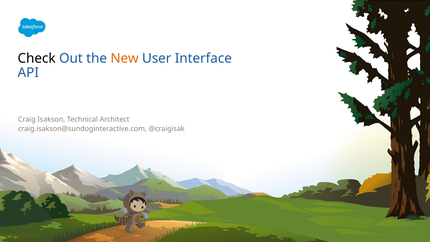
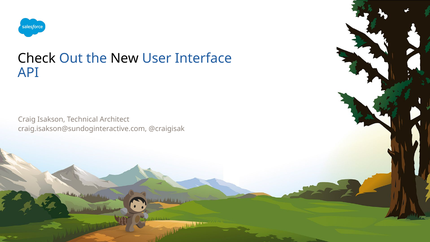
New colour: orange -> black (125, 58)
